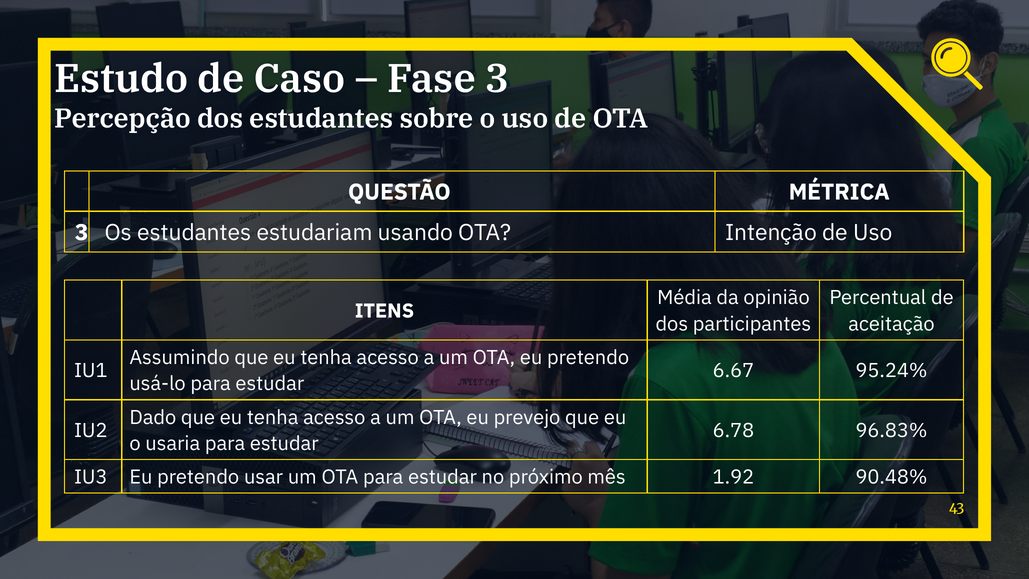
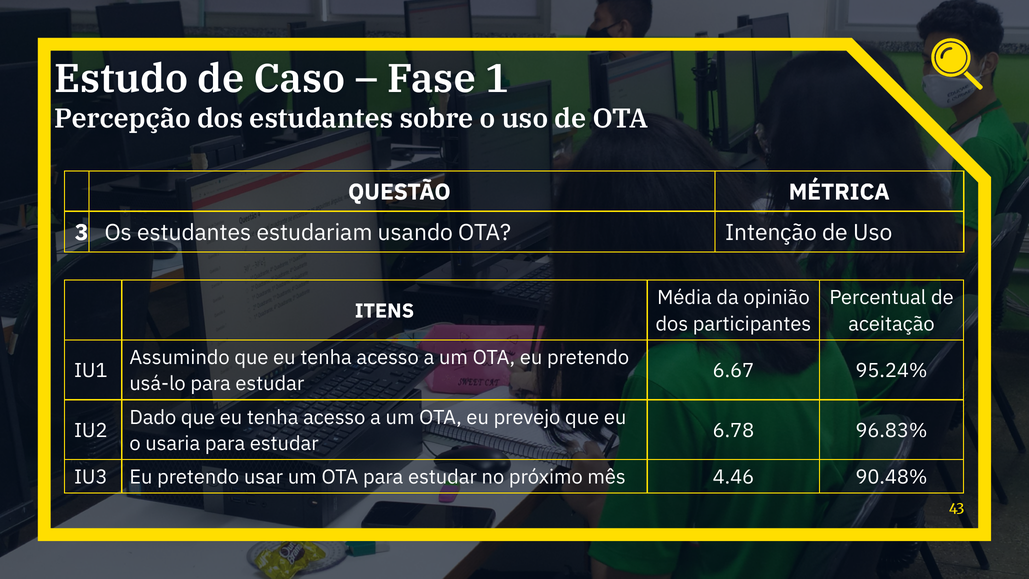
Fase 3: 3 -> 1 (497, 79)
1.92: 1.92 -> 4.46 (733, 477)
